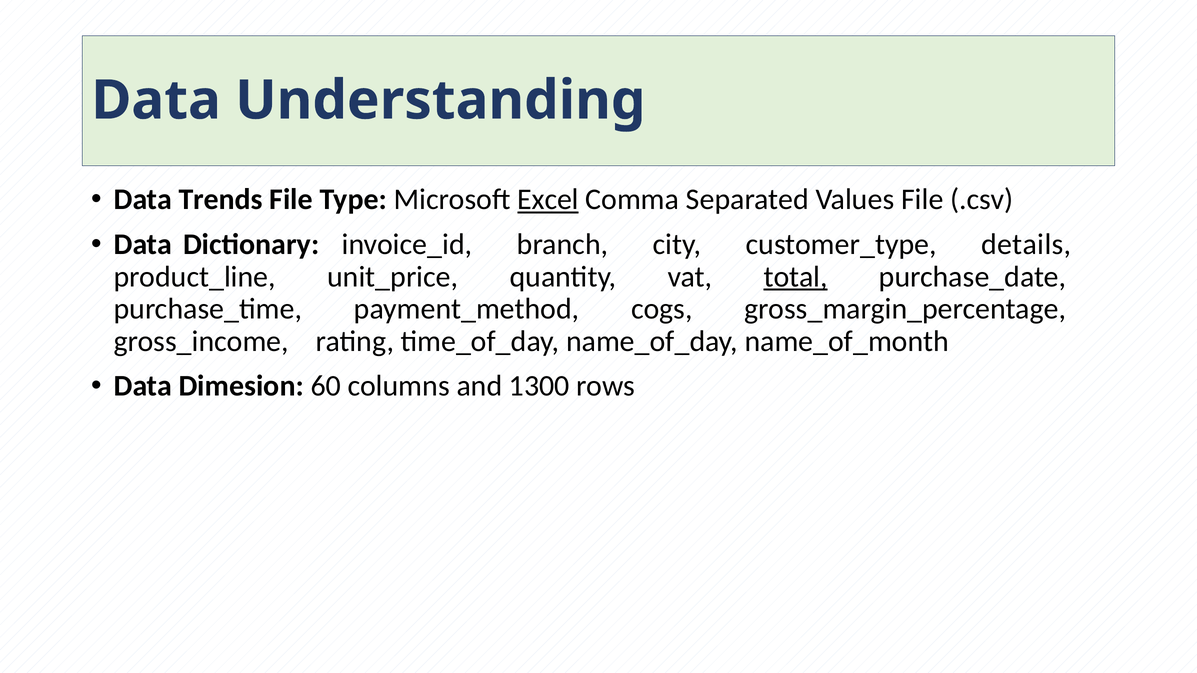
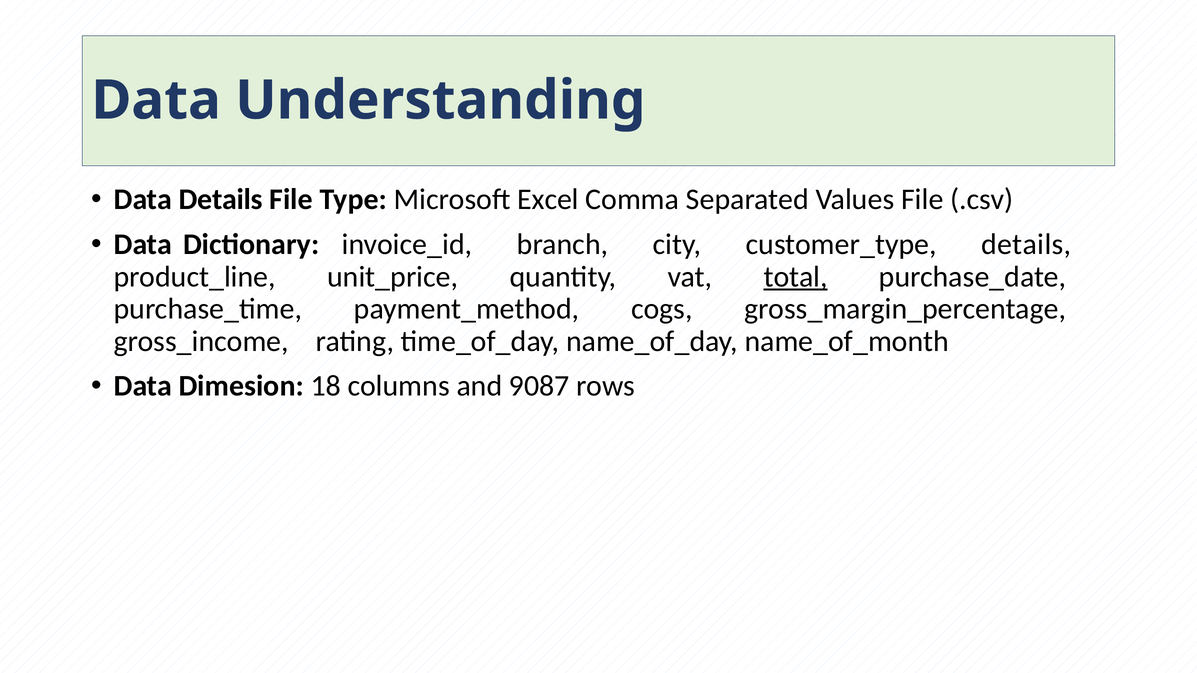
Data Trends: Trends -> Details (221, 200)
Excel underline: present -> none (548, 200)
60: 60 -> 18 (326, 386)
1300: 1300 -> 9087 (539, 386)
